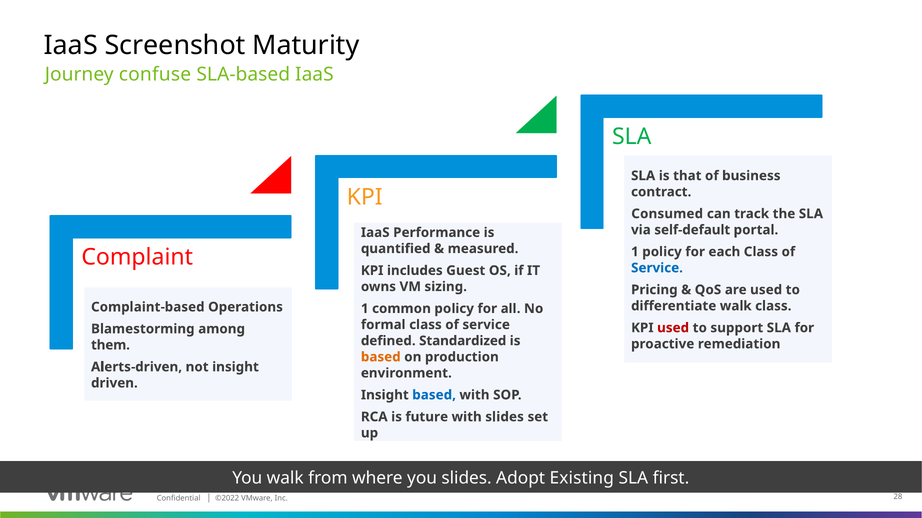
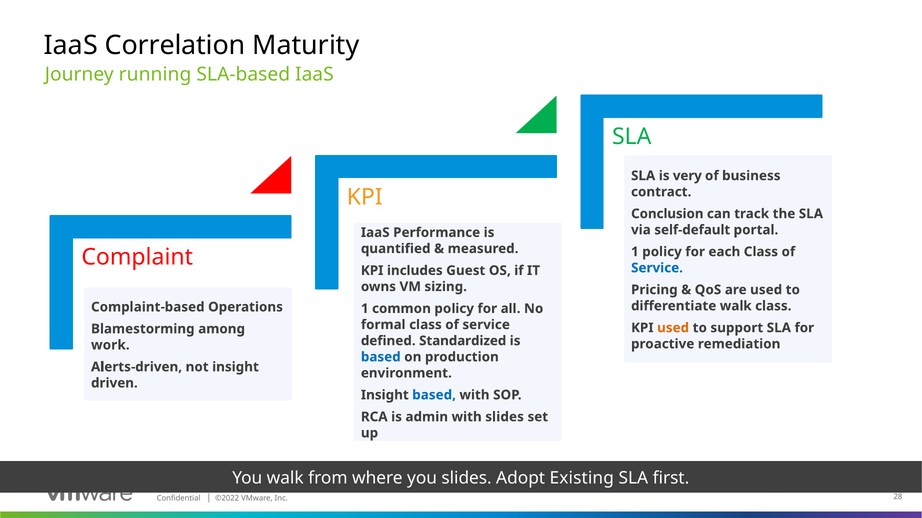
Screenshot: Screenshot -> Correlation (175, 45)
confuse: confuse -> running (155, 74)
that: that -> very (687, 176)
Consumed: Consumed -> Conclusion (667, 214)
used colour: red -> orange (673, 328)
them: them -> work (110, 345)
based colour: orange -> blue (381, 357)
future: future -> admin (427, 417)
